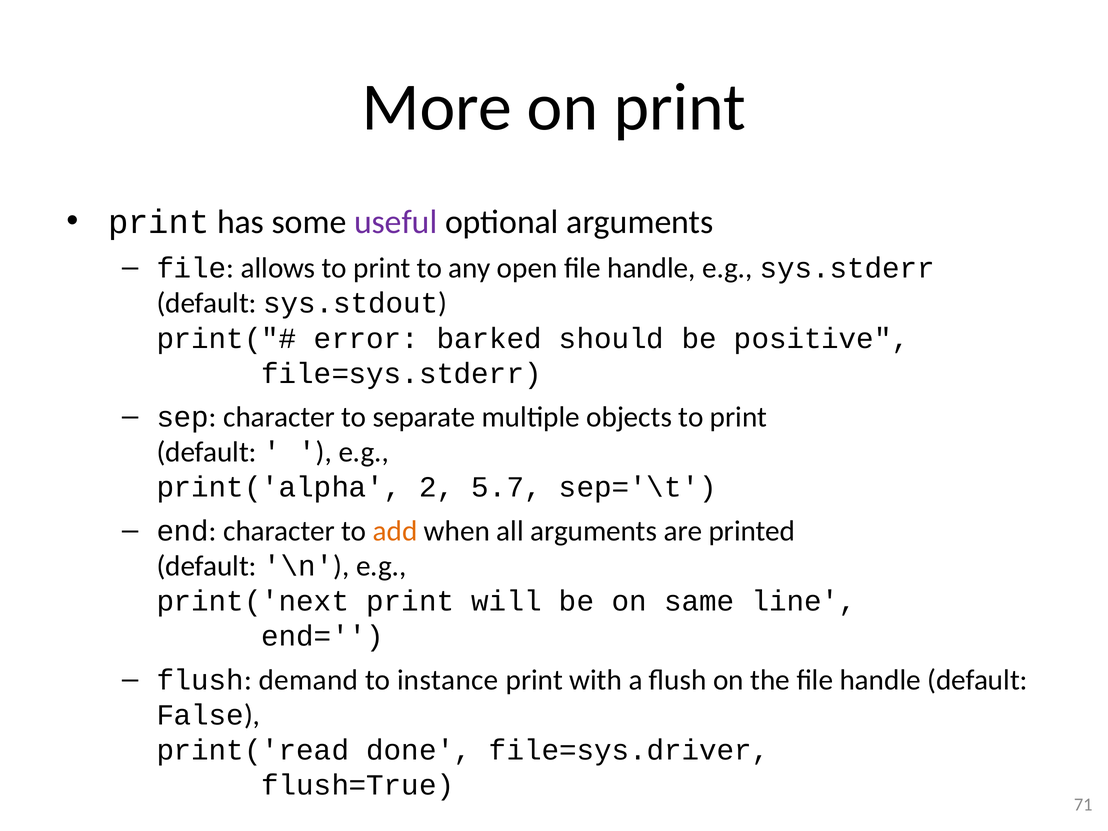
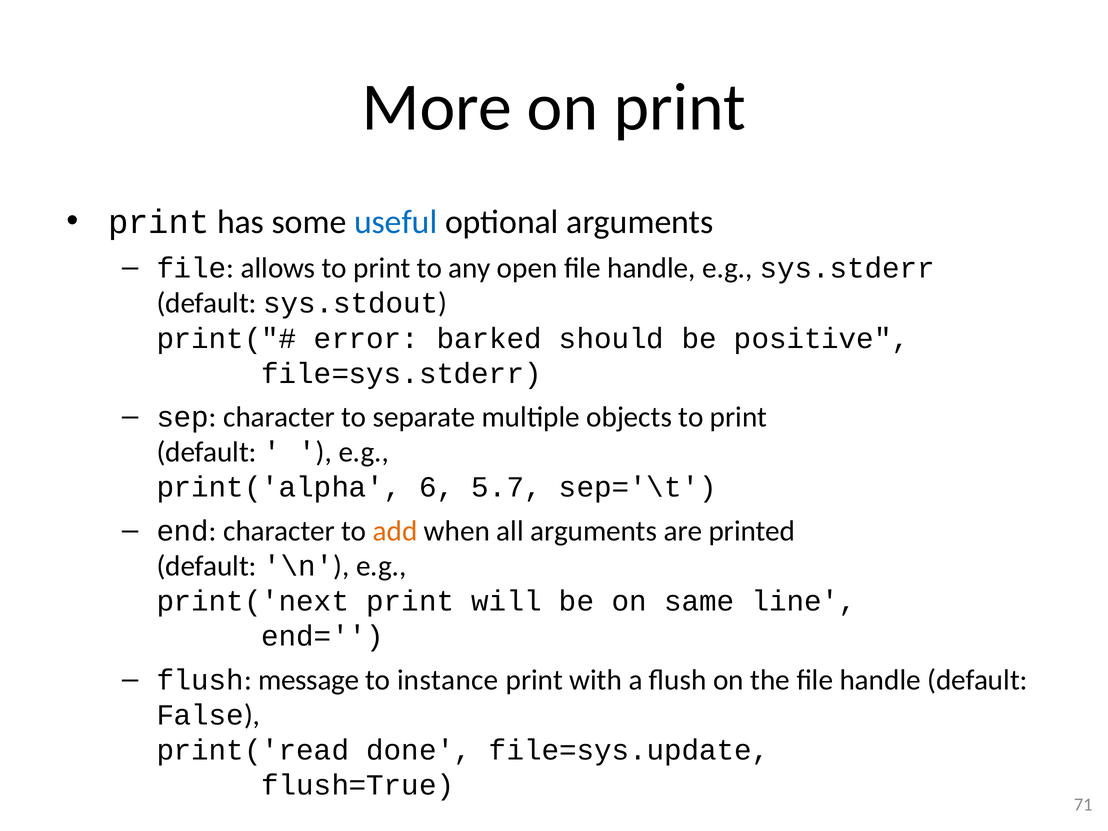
useful colour: purple -> blue (396, 222)
2: 2 -> 6 (437, 487)
demand: demand -> message (309, 680)
file=sys.driver: file=sys.driver -> file=sys.update (629, 750)
